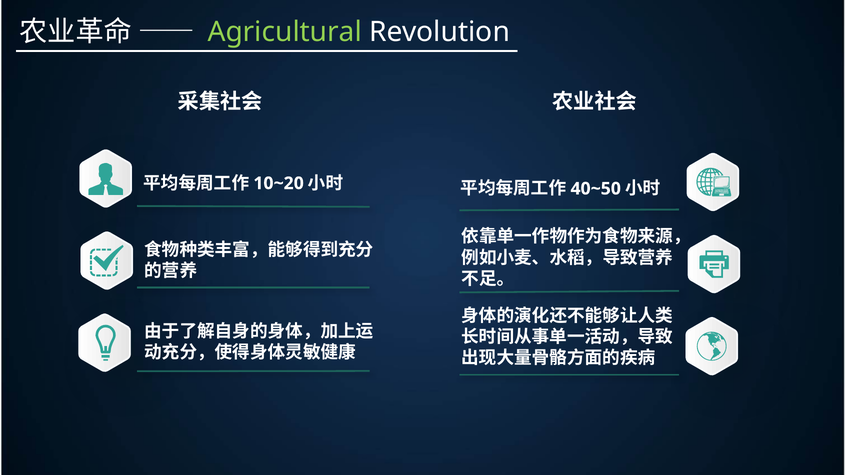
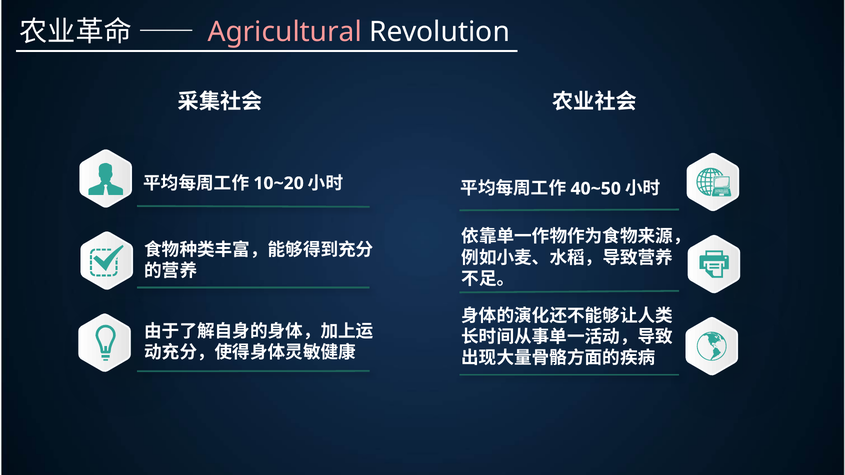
Agricultural colour: light green -> pink (285, 32)
